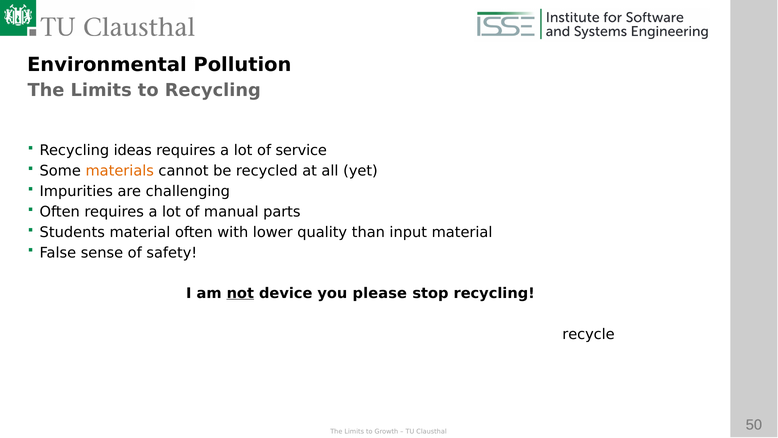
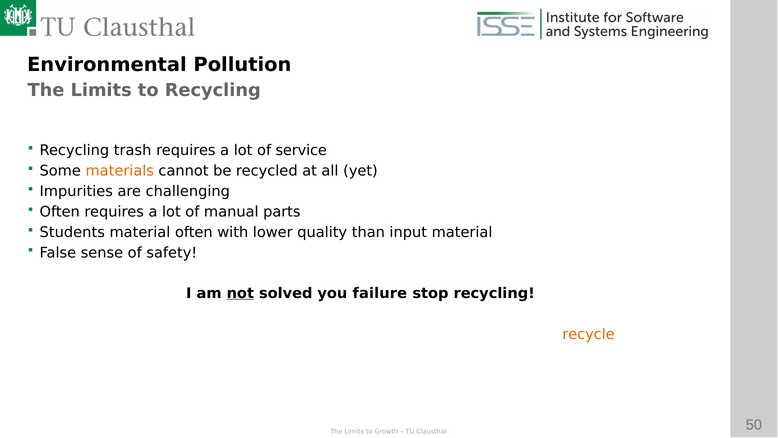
ideas: ideas -> trash (133, 150)
device: device -> solved (286, 293)
please: please -> failure (380, 293)
recycle colour: black -> orange (589, 334)
